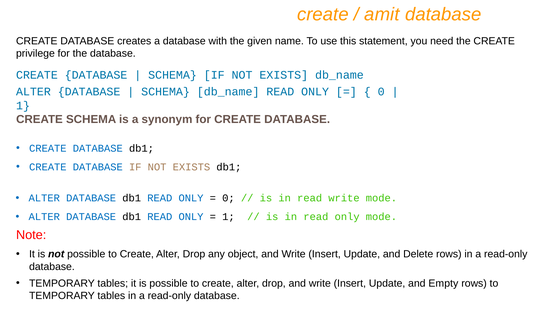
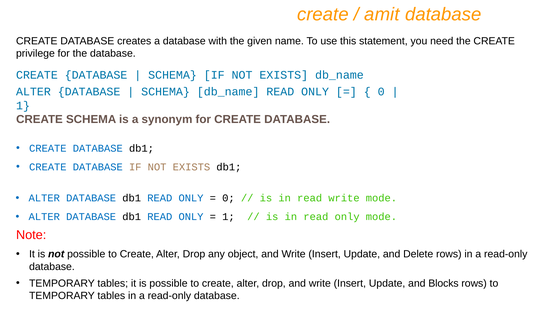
Empty: Empty -> Blocks (443, 283)
